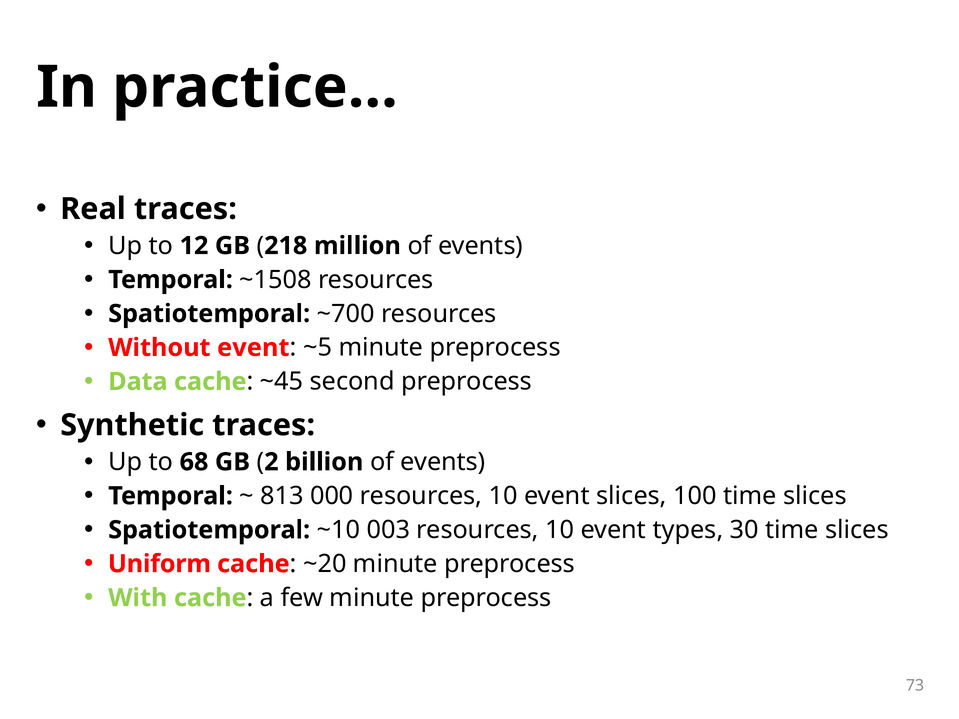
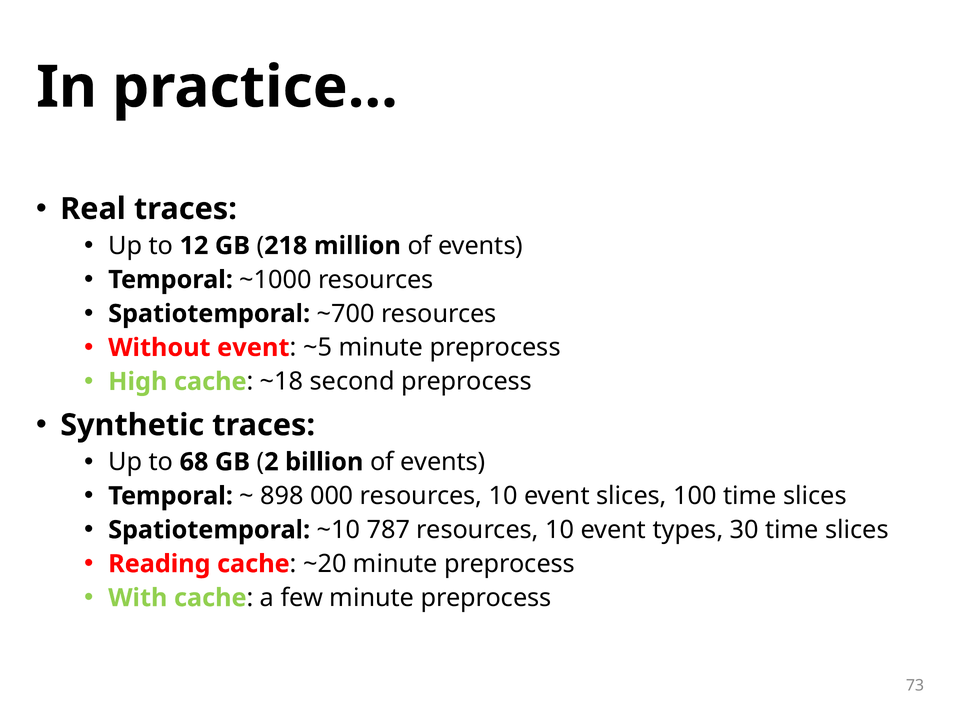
~1508: ~1508 -> ~1000 (275, 280)
Data: Data -> High (138, 382)
~45: ~45 -> ~18 (282, 382)
813: 813 -> 898 (282, 496)
003: 003 -> 787 (388, 530)
Uniform: Uniform -> Reading (159, 564)
